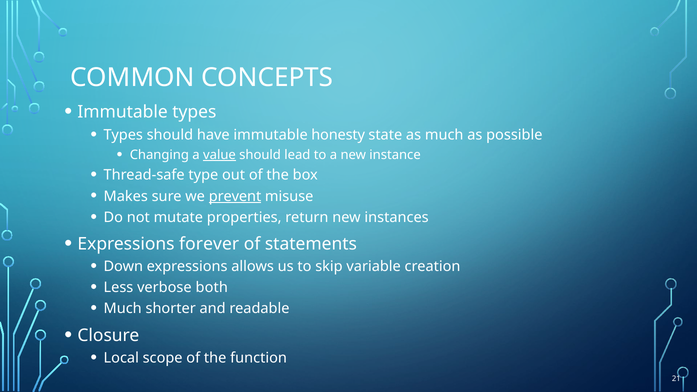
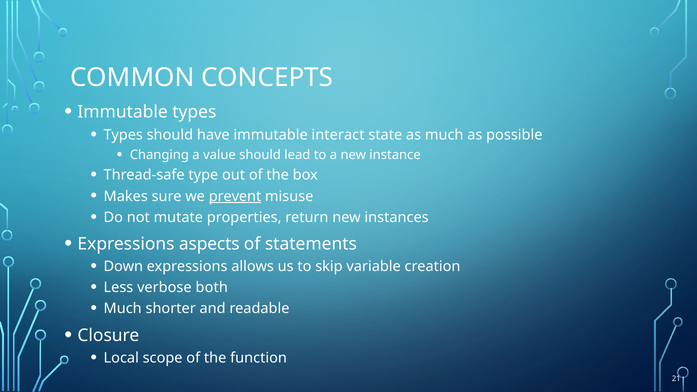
honesty: honesty -> interact (338, 135)
value underline: present -> none (219, 155)
forever: forever -> aspects (209, 244)
